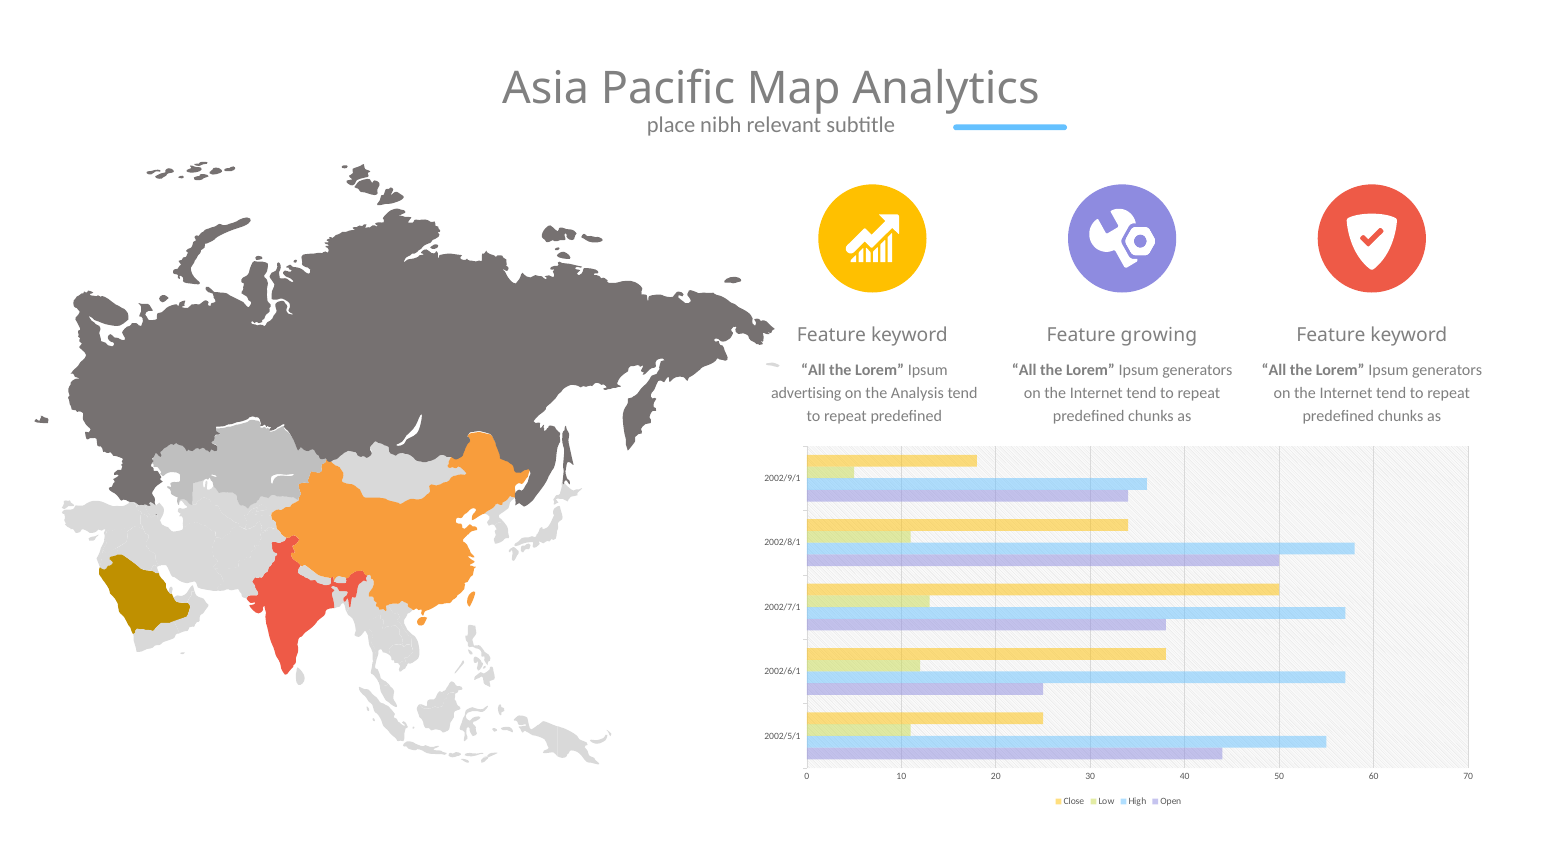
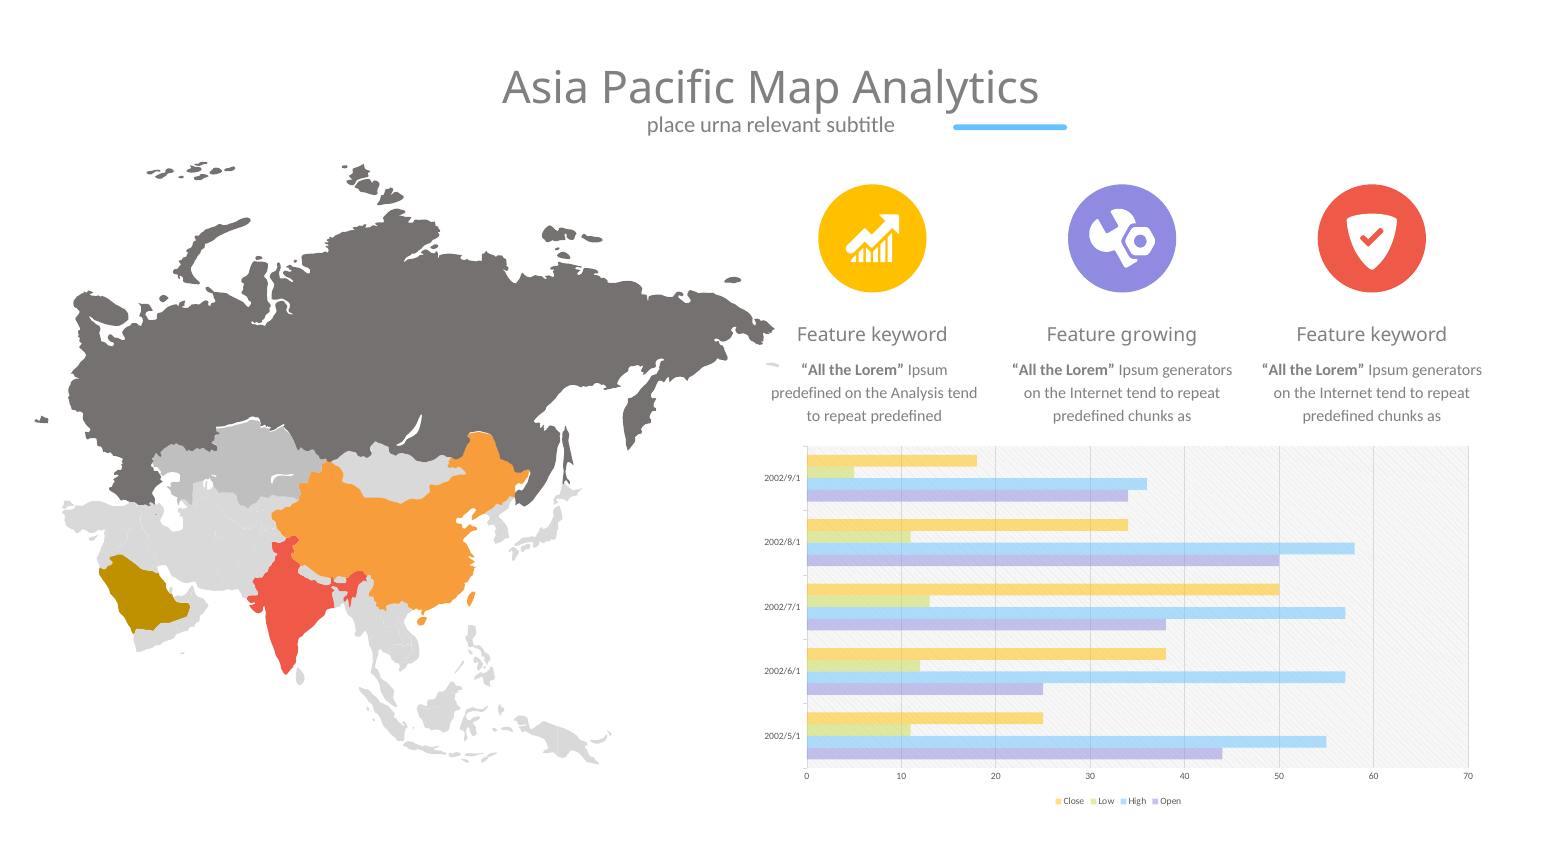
nibh: nibh -> urna (721, 125)
advertising: advertising -> predefined (806, 393)
